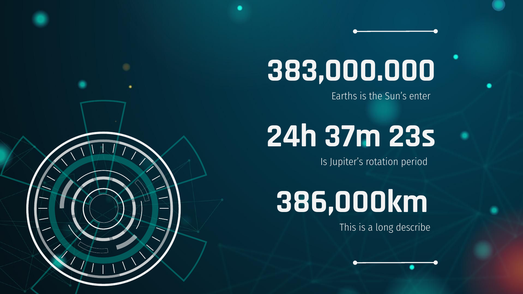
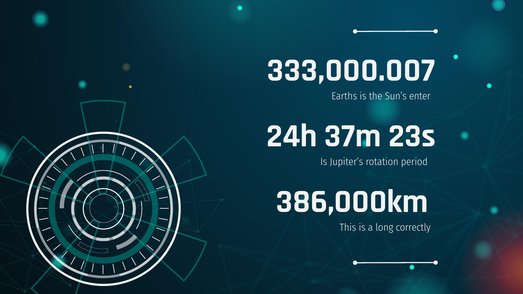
383,000.000: 383,000.000 -> 333,000.007 (351, 70)
describe: describe -> correctly (413, 228)
